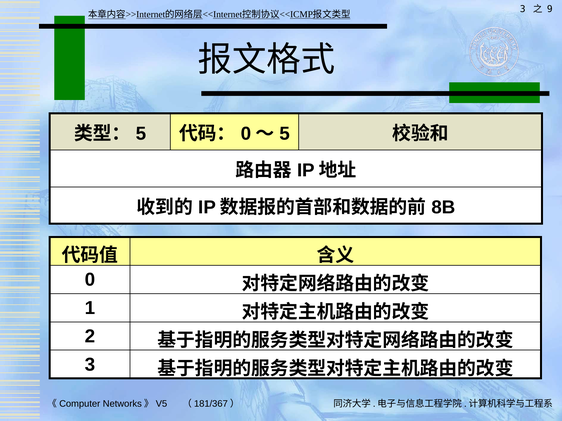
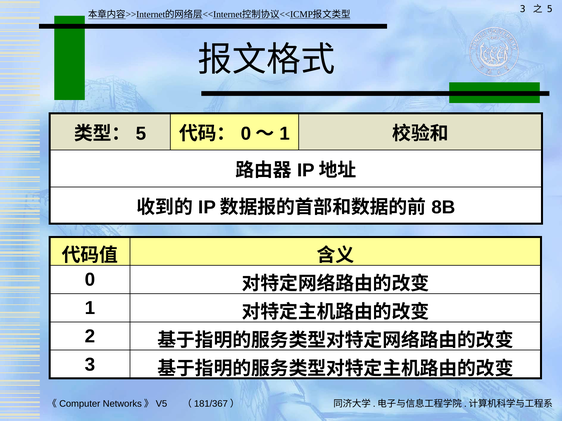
9: 9 -> 5 (550, 9)
5: 5 -> 1 (285, 134)
